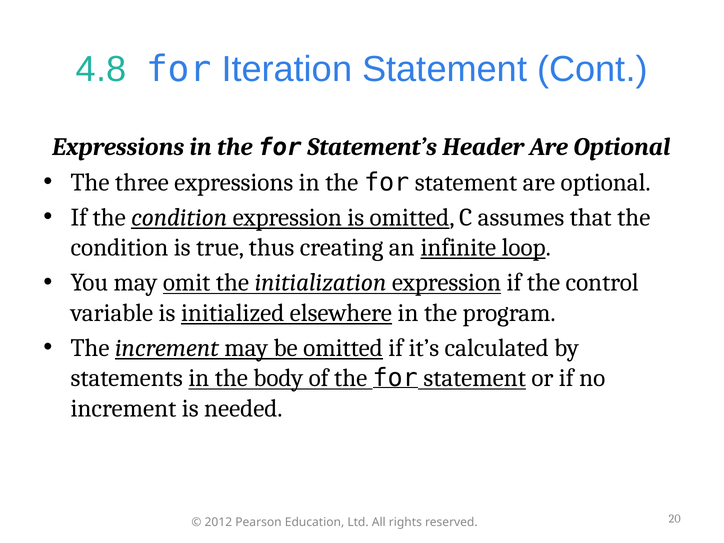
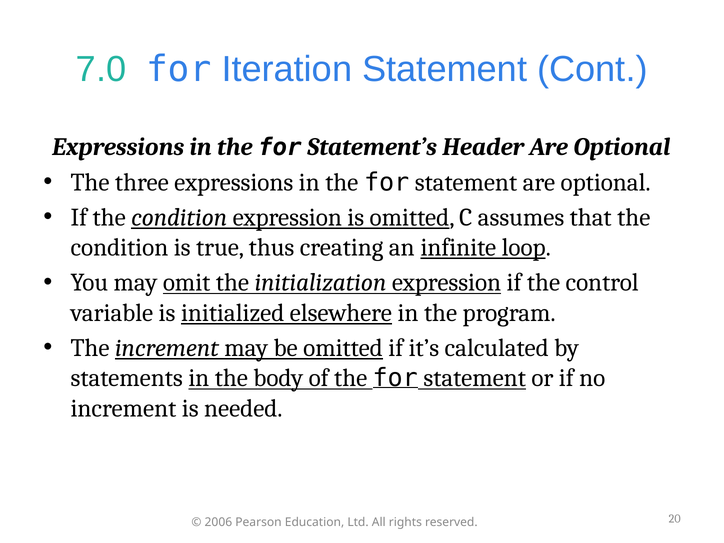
4.8: 4.8 -> 7.0 (101, 70)
2012: 2012 -> 2006 (218, 522)
